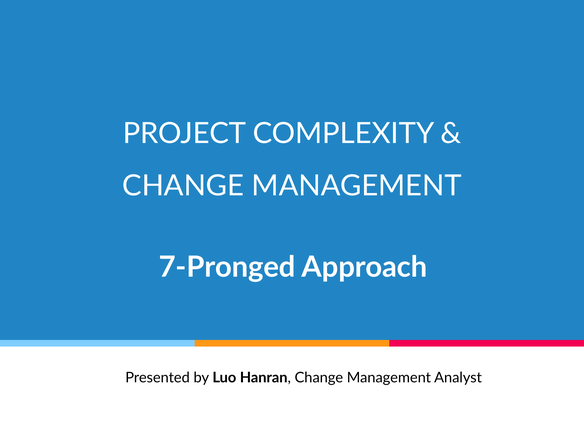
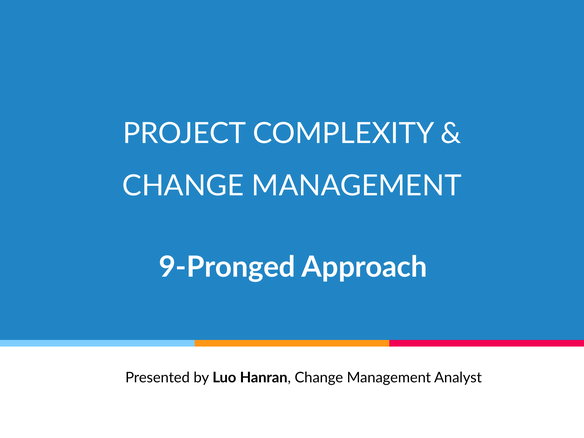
7-Pronged: 7-Pronged -> 9-Pronged (227, 267)
